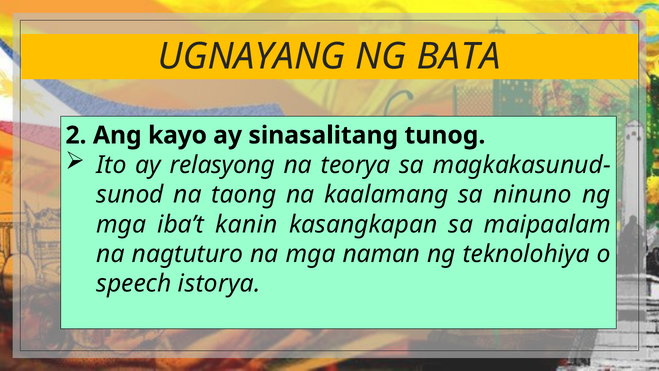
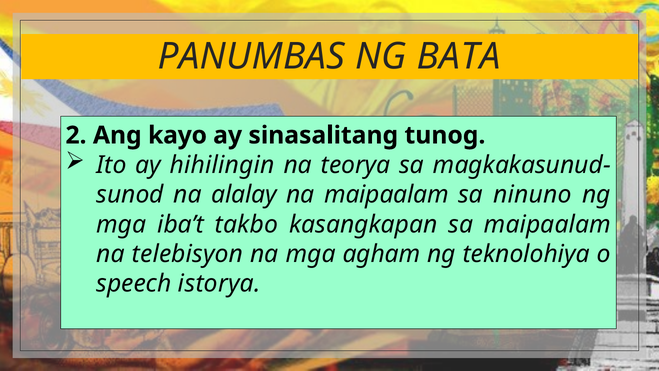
UGNAYANG: UGNAYANG -> PANUMBAS (251, 56)
relasyong: relasyong -> hihilingin (222, 165)
taong: taong -> alalay (244, 195)
na kaalamang: kaalamang -> maipaalam (386, 195)
kanin: kanin -> takbo (247, 224)
nagtuturo: nagtuturo -> telebisyon (187, 254)
naman: naman -> agham (381, 254)
